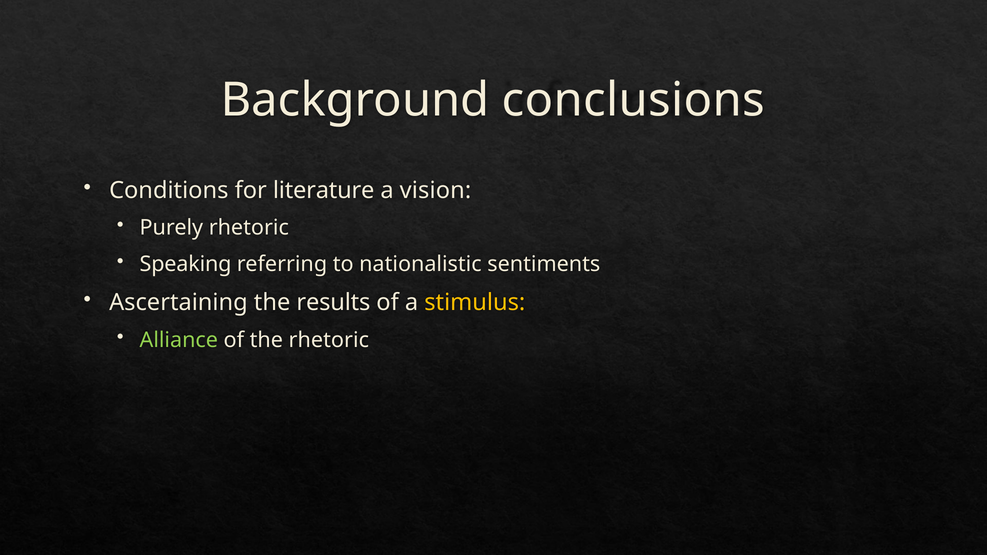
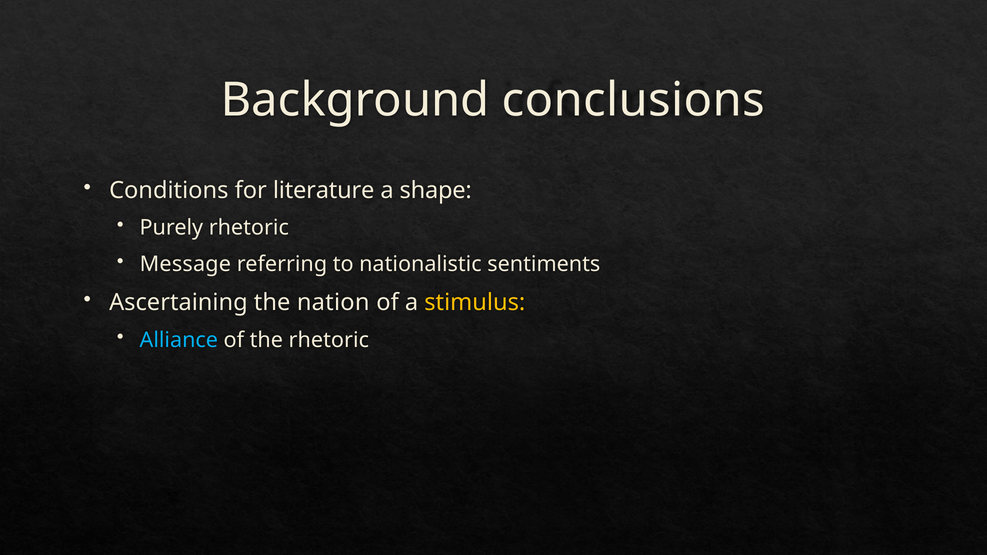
vision: vision -> shape (436, 190)
Speaking: Speaking -> Message (185, 264)
results: results -> nation (333, 303)
Alliance colour: light green -> light blue (179, 340)
